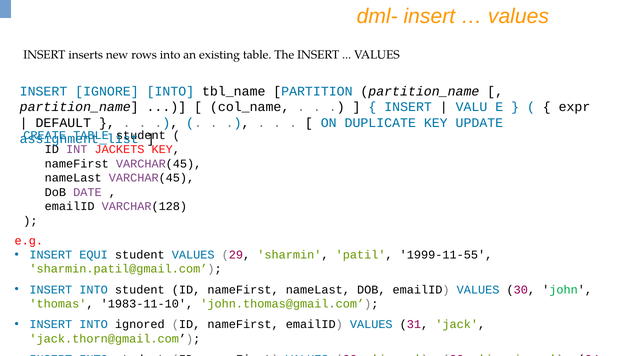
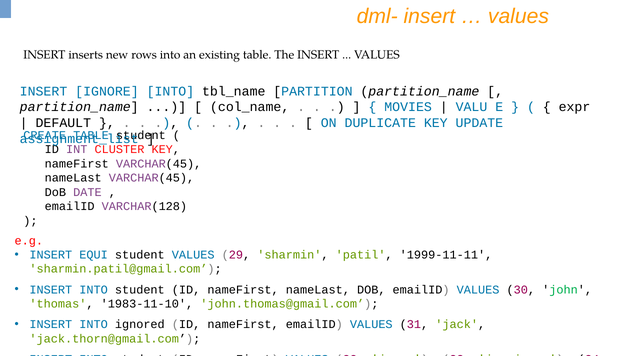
INSERT: INSERT -> MOVIES (408, 107)
JACKETS: JACKETS -> CLUSTER (119, 149)
1999-11-55: 1999-11-55 -> 1999-11-11 (446, 255)
